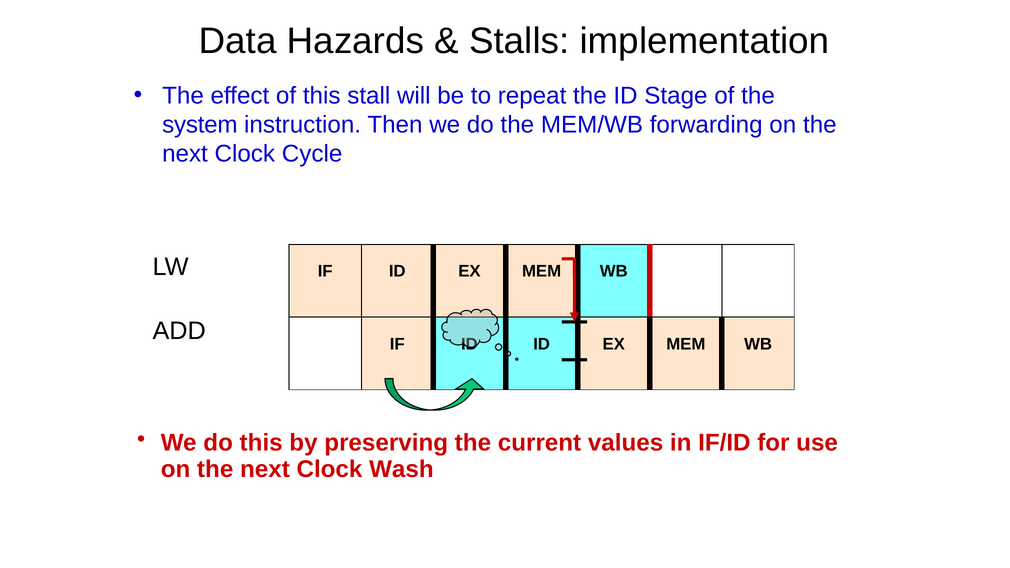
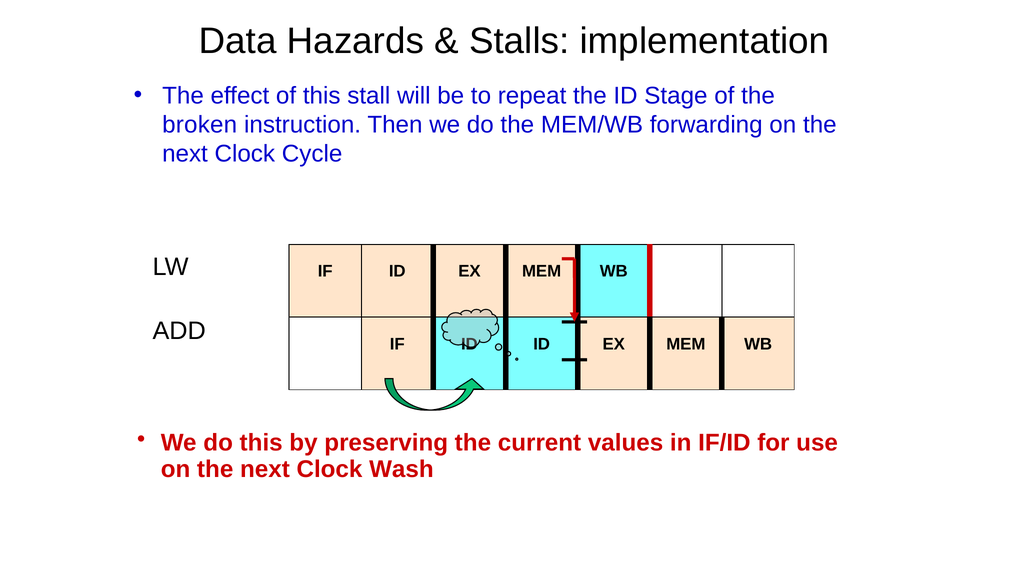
system: system -> broken (200, 125)
